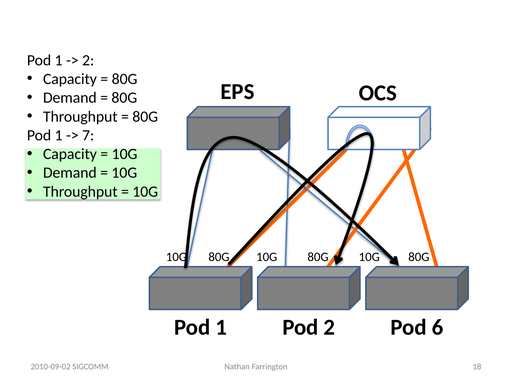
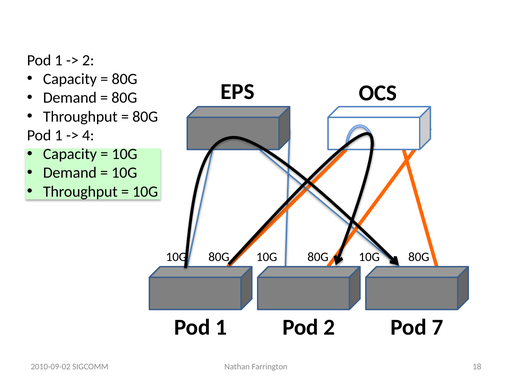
7: 7 -> 4 (88, 135)
6: 6 -> 7 (438, 327)
